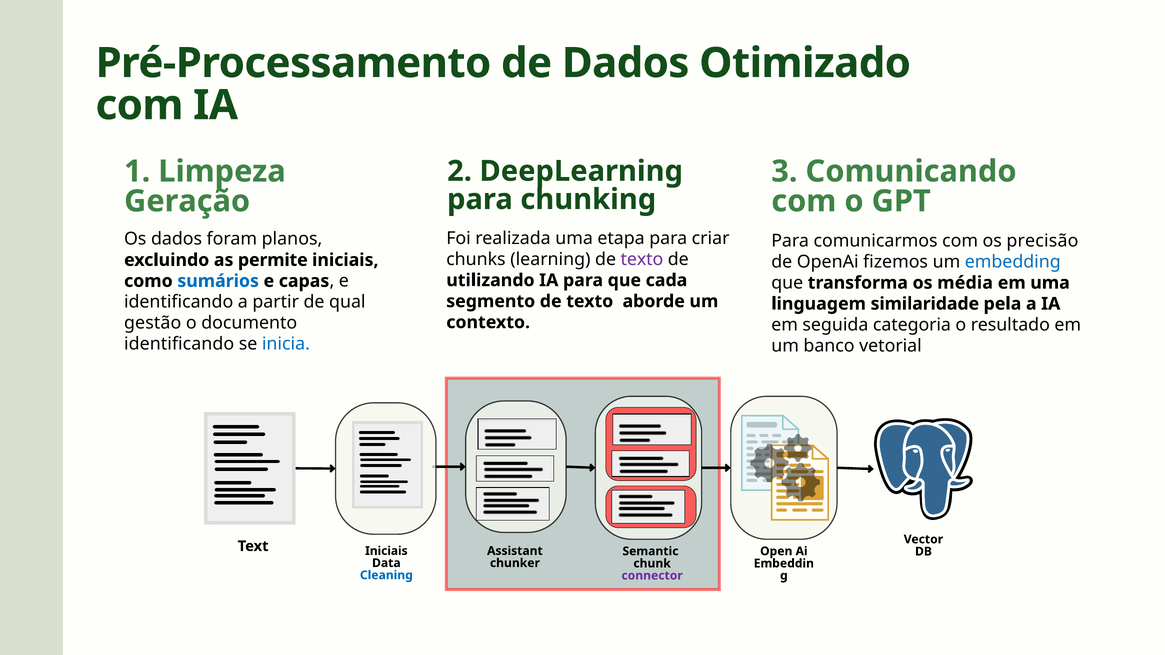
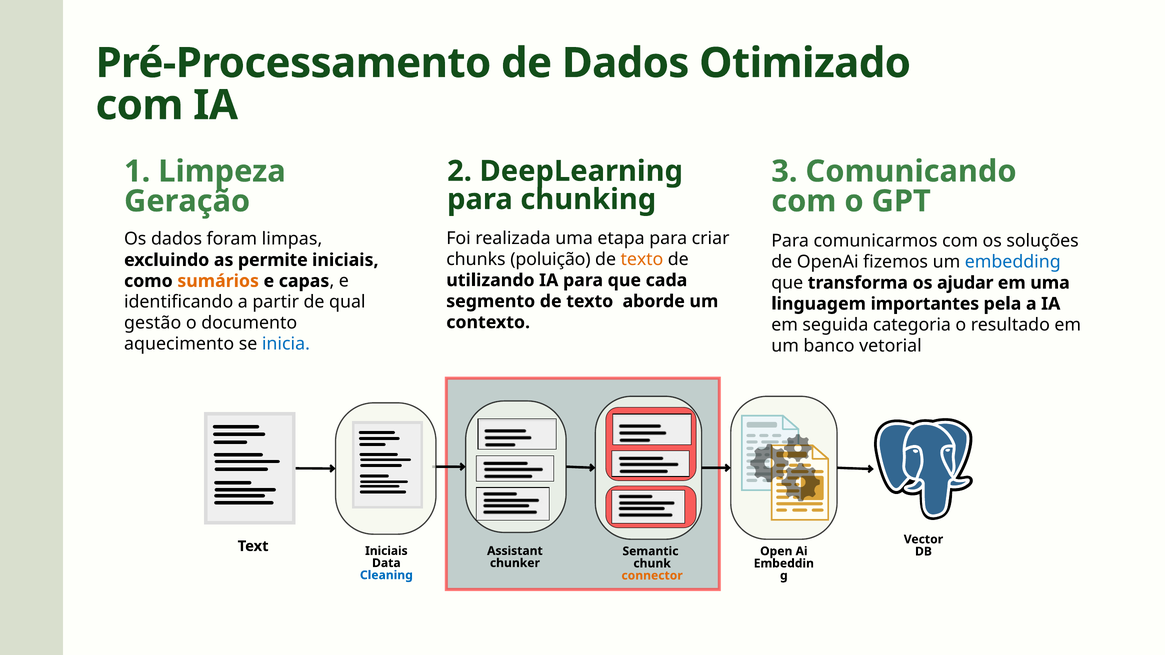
planos: planos -> limpas (292, 239)
precisão: precisão -> soluções (1043, 241)
learning: learning -> poluição (550, 259)
texto colour: purple -> orange (642, 259)
média: média -> ajudar (965, 283)
sumários colour: blue -> orange (218, 281)
similaridade: similaridade -> importantes (925, 304)
identificando: identificando -> aquecimento (179, 344)
connector colour: purple -> orange (652, 576)
